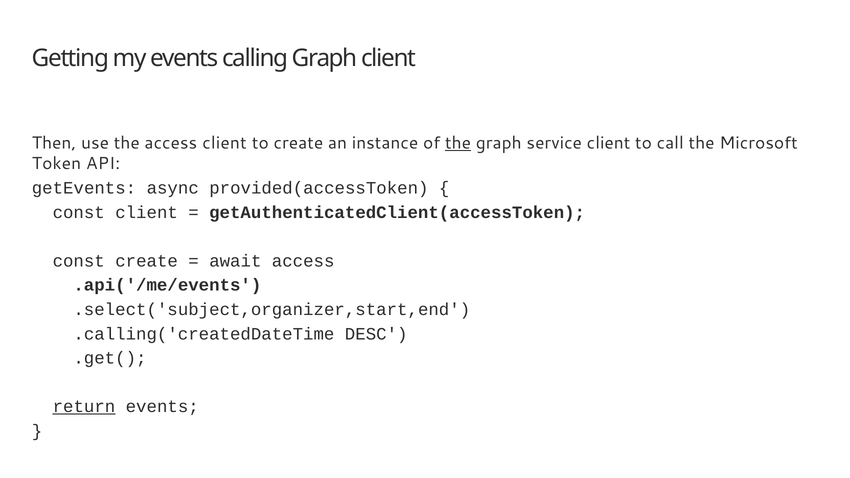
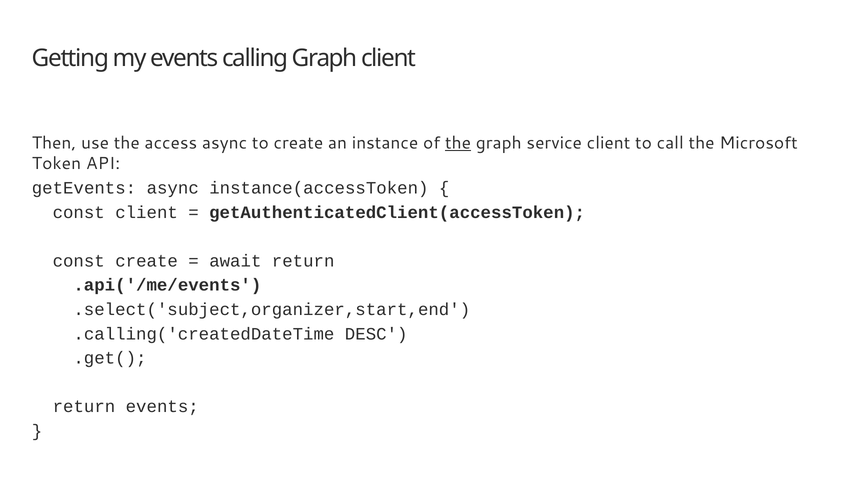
access client: client -> async (225, 143)
provided(accessToken: provided(accessToken -> instance(accessToken (319, 188)
await access: access -> return (303, 261)
return underline: present -> none (84, 407)
